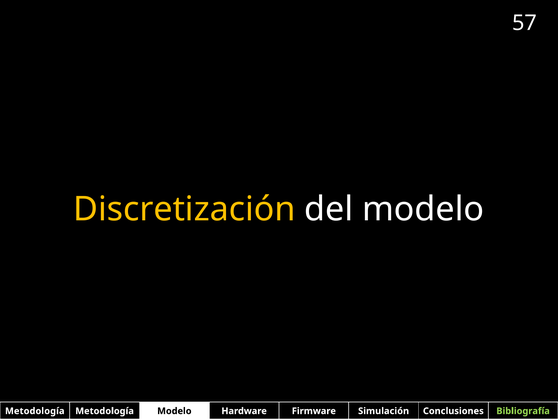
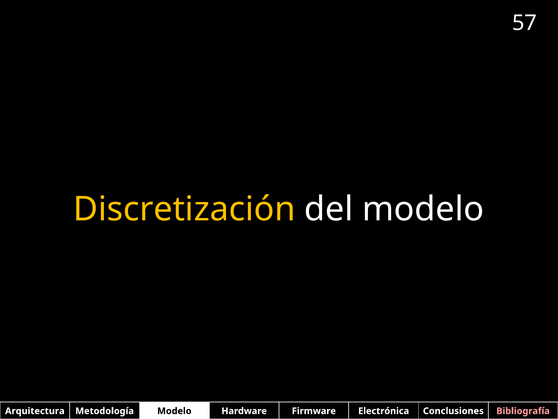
Metodología: Metodología -> Arquitectura (35, 411)
Simulación: Simulación -> Electrónica (384, 411)
Bibliografía colour: light green -> pink (523, 411)
